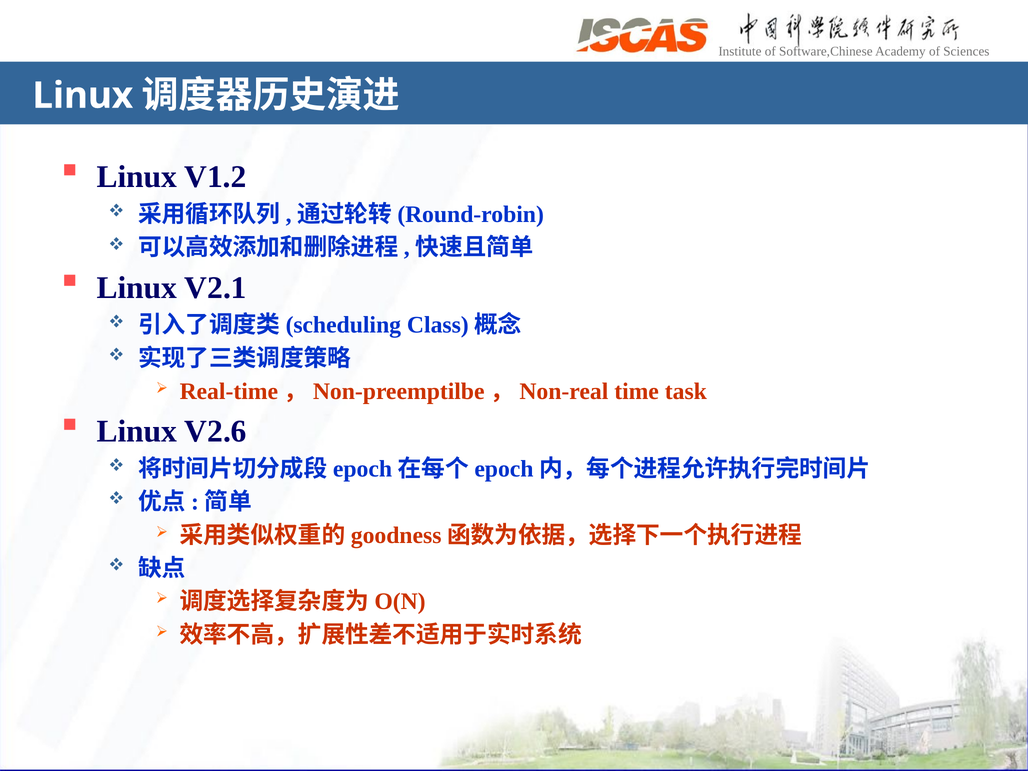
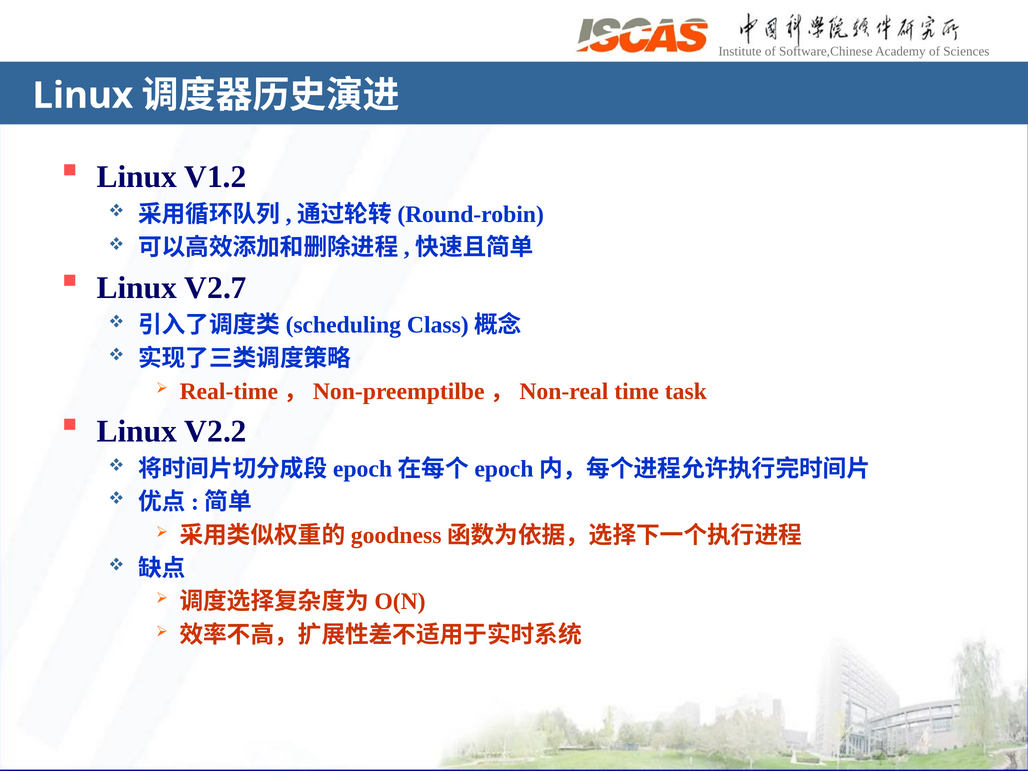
V2.1: V2.1 -> V2.7 (216, 288)
V2.6: V2.6 -> V2.2 (216, 431)
